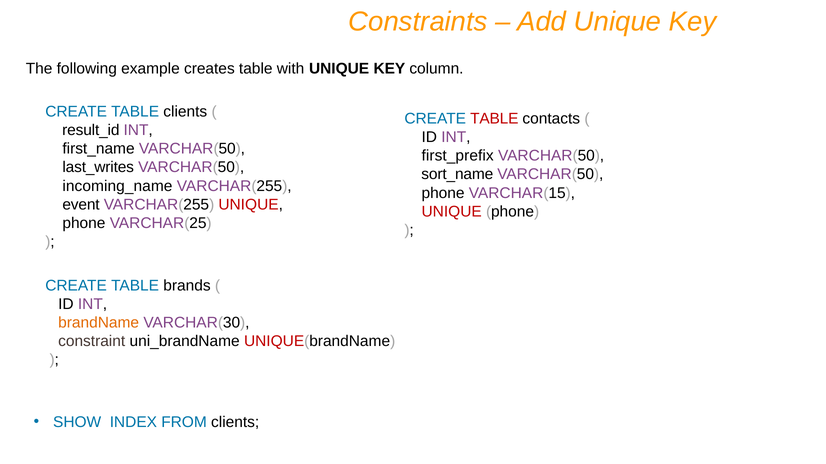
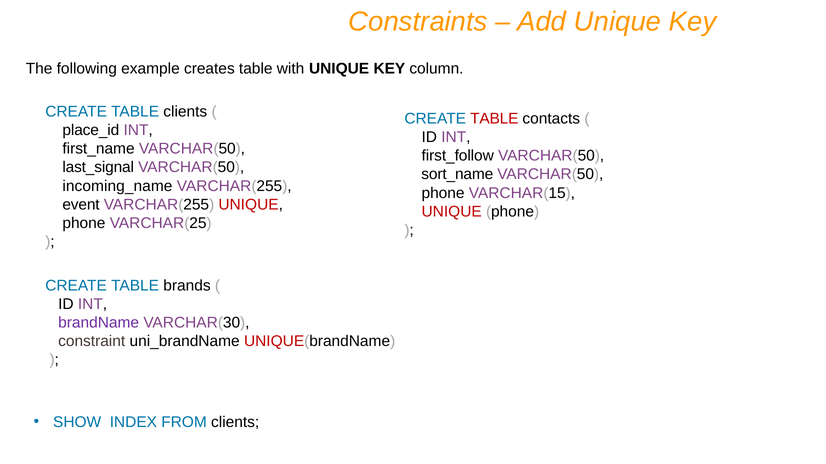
result_id: result_id -> place_id (91, 130)
first_prefix: first_prefix -> first_follow (458, 156)
last_writes: last_writes -> last_signal (98, 168)
brandName colour: orange -> purple (99, 323)
